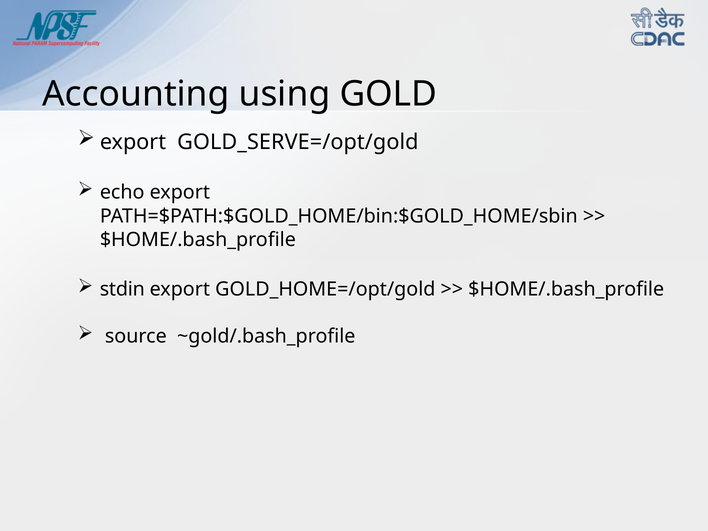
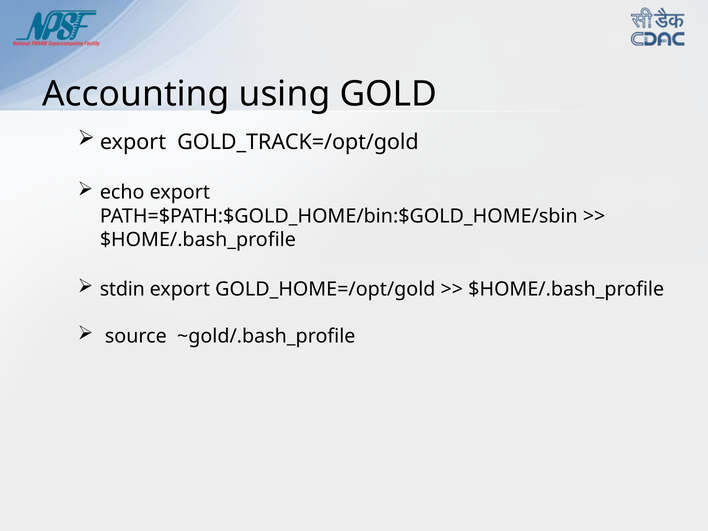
GOLD_SERVE=/opt/gold: GOLD_SERVE=/opt/gold -> GOLD_TRACK=/opt/gold (298, 142)
